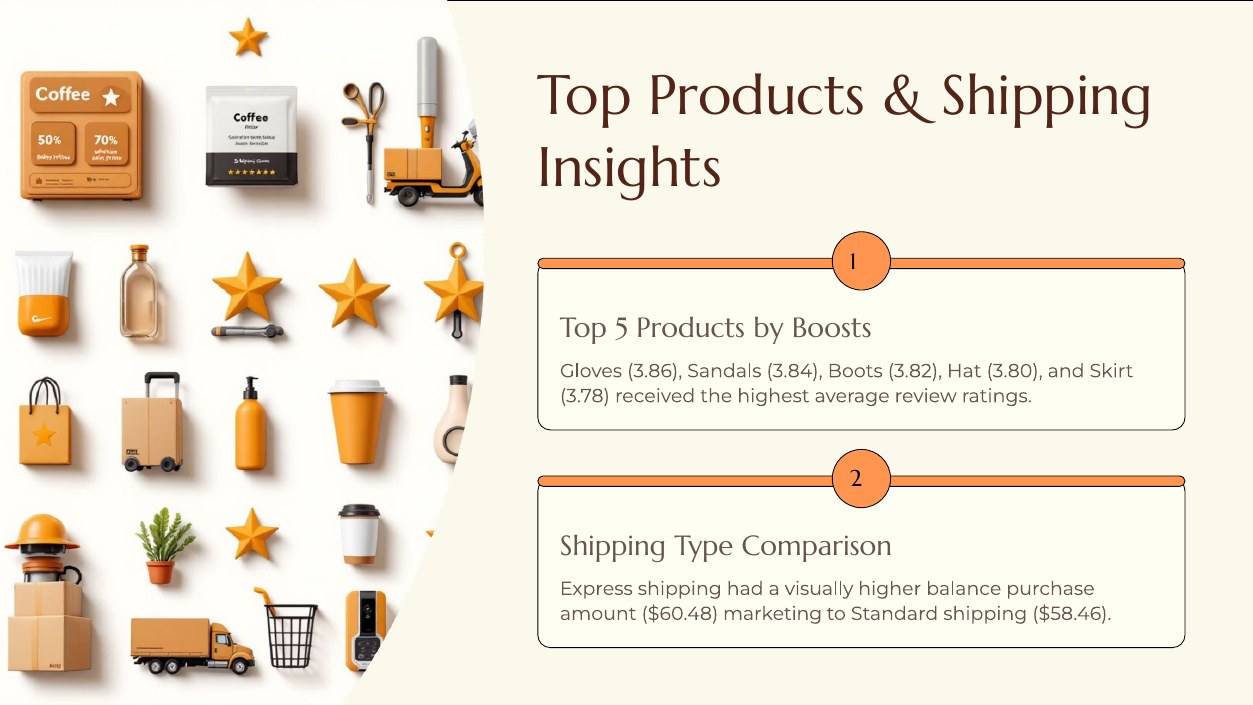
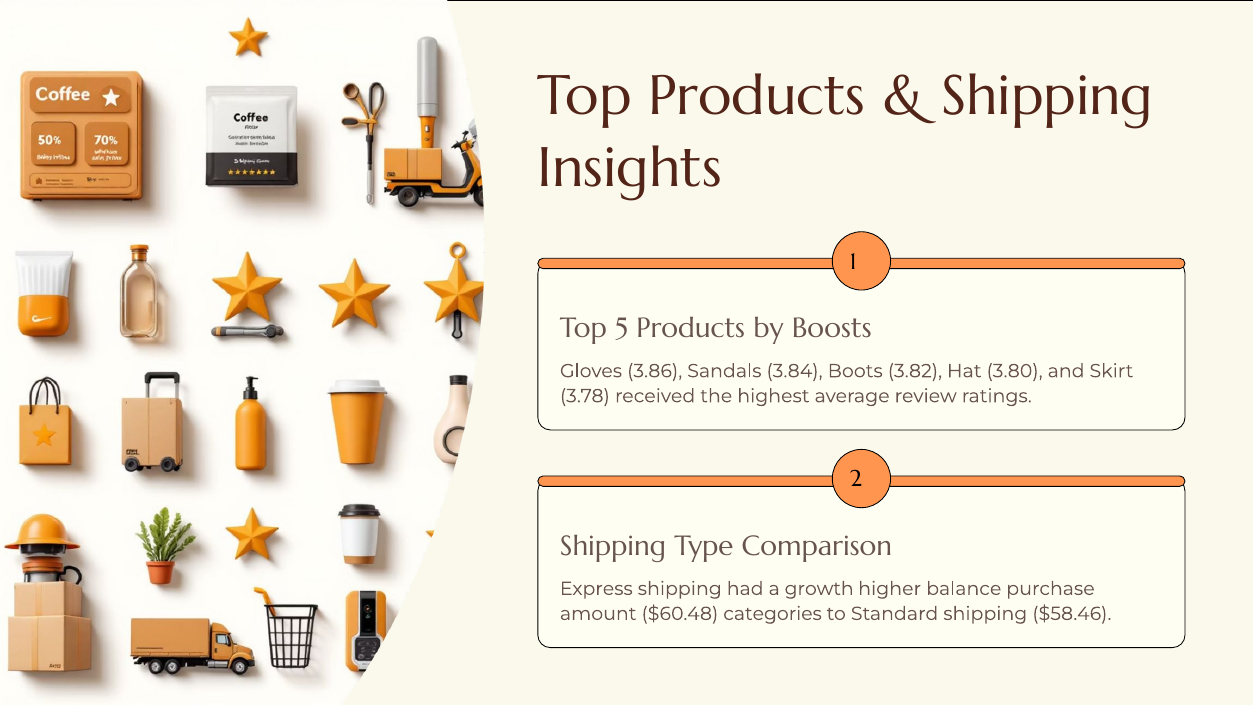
visually: visually -> growth (819, 589)
marketing: marketing -> categories (773, 614)
